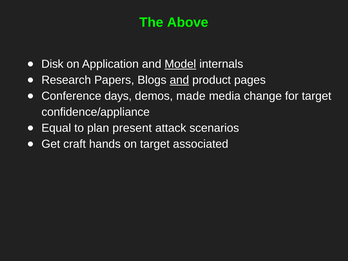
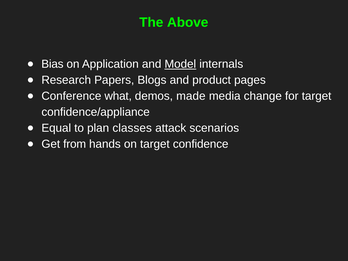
Disk: Disk -> Bias (52, 64)
and underline: present -> none (179, 80)
days: days -> what (118, 96)
present: present -> classes (132, 128)
craft: craft -> from (75, 144)
associated: associated -> confidence (201, 144)
